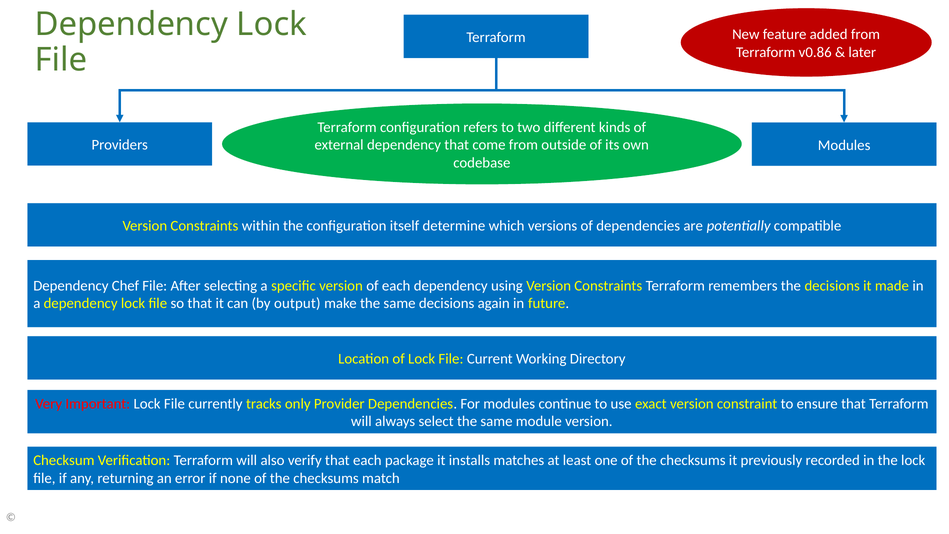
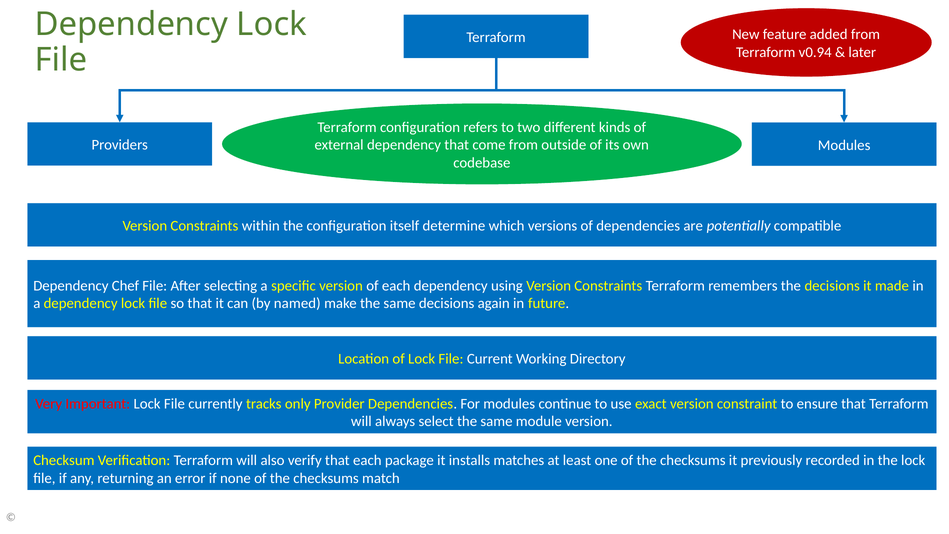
v0.86: v0.86 -> v0.94 (815, 52)
output: output -> named (297, 303)
